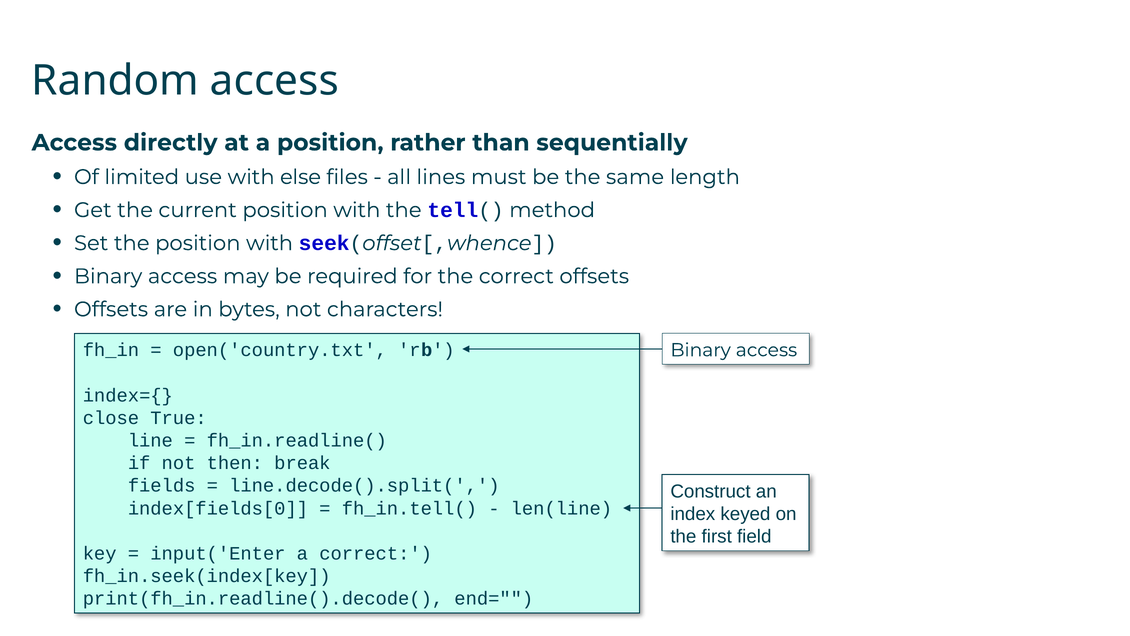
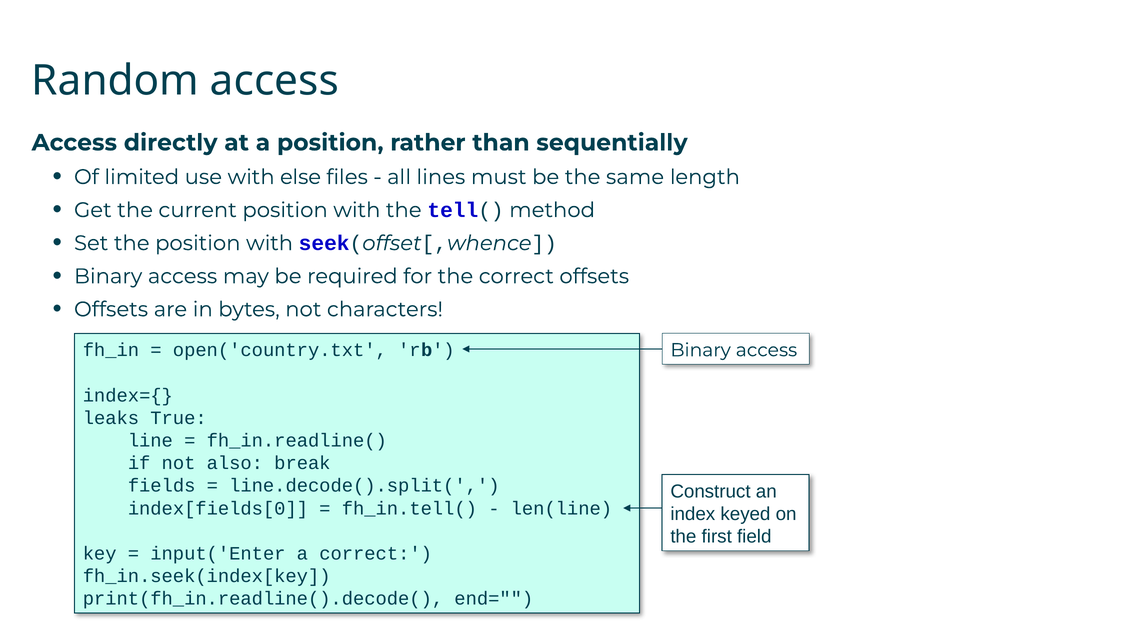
close: close -> leaks (111, 418)
then: then -> also (235, 463)
